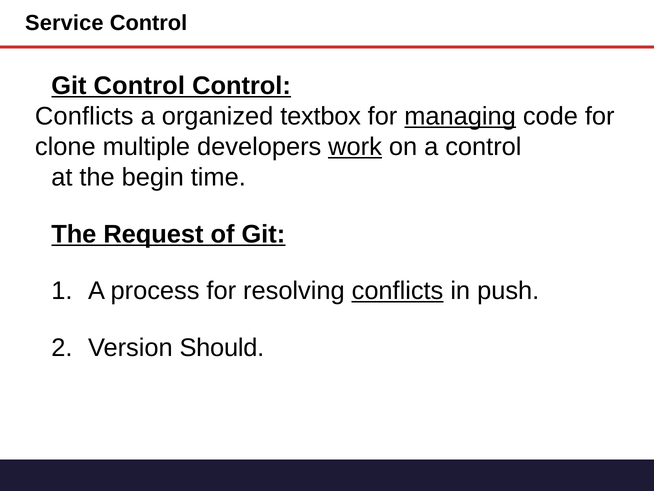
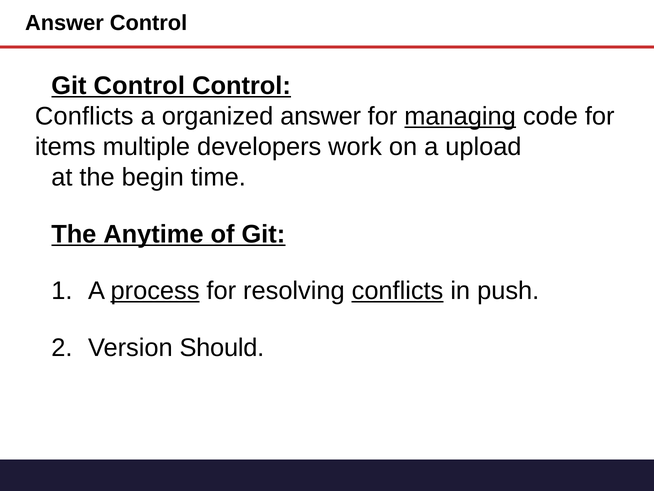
Service: Service -> Answer (64, 23)
organized textbox: textbox -> answer (321, 116)
clone: clone -> items (65, 147)
work underline: present -> none (355, 147)
a control: control -> upload (483, 147)
Request: Request -> Anytime (153, 234)
process underline: none -> present (155, 291)
